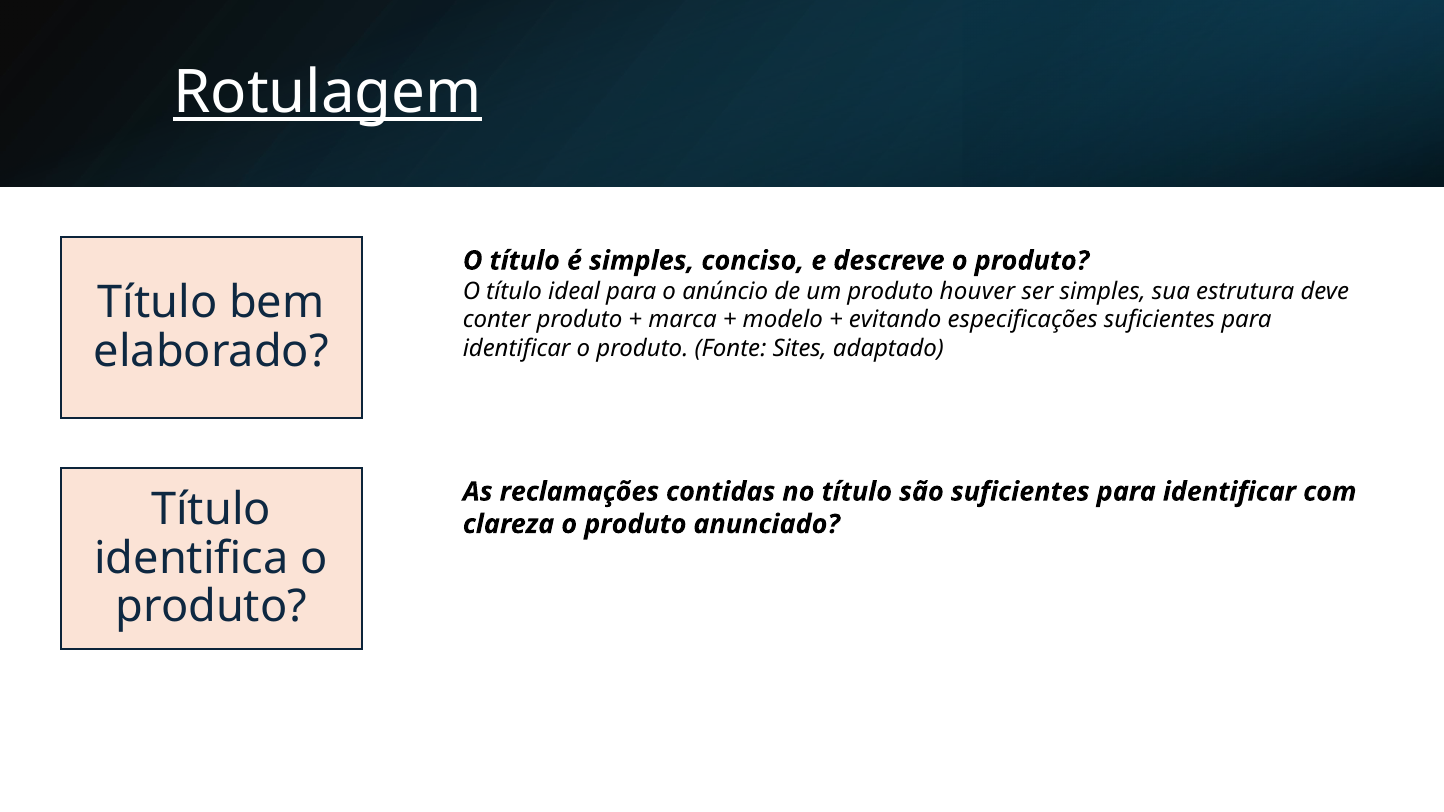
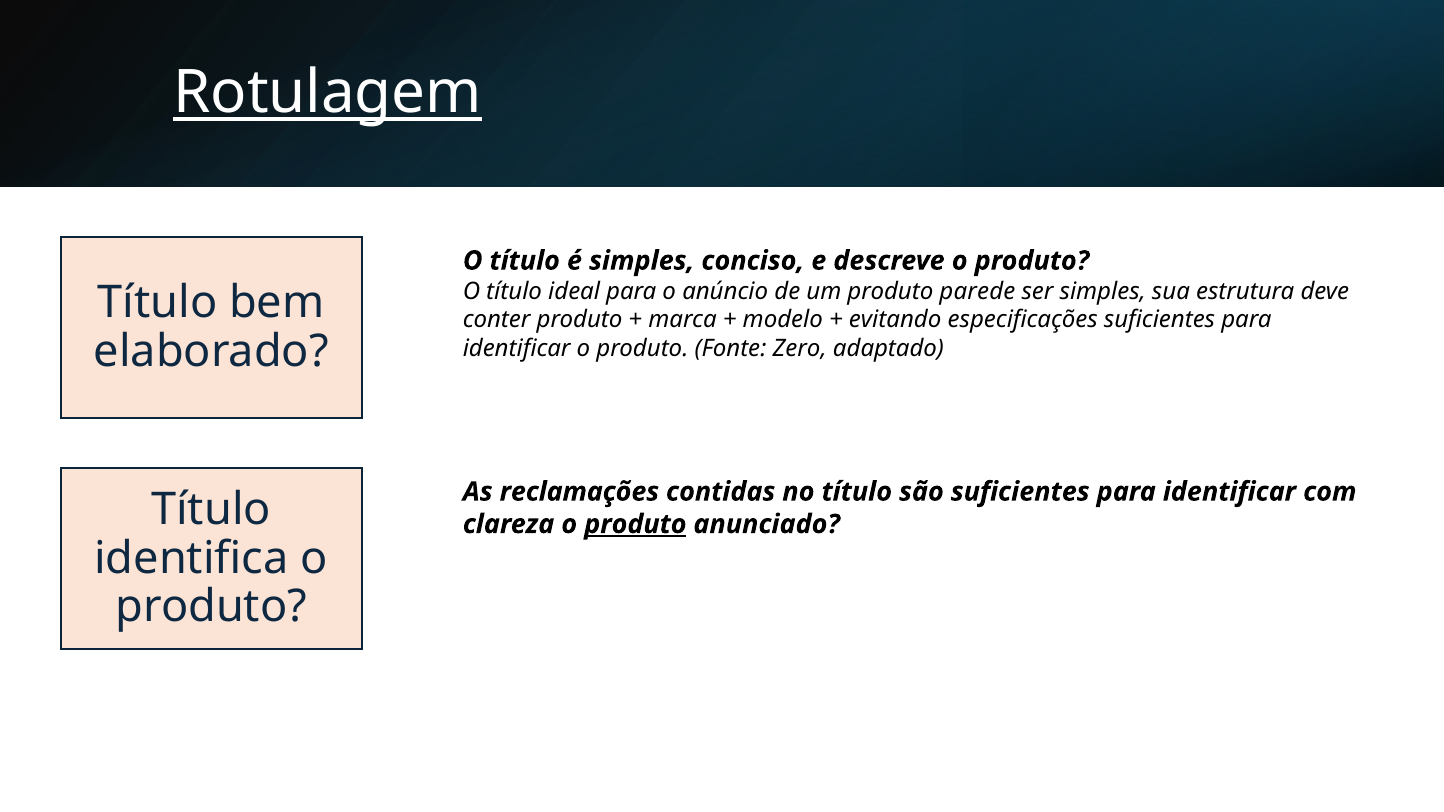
houver: houver -> parede (977, 291)
Sites: Sites -> Zero (800, 349)
produto underline: none -> present (635, 524)
